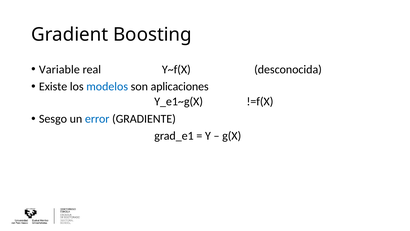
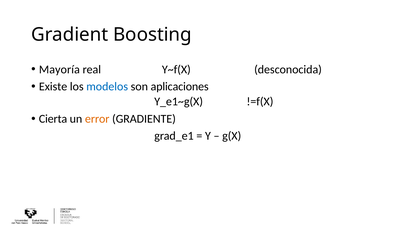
Variable: Variable -> Mayoría (59, 69)
Sesgo: Sesgo -> Cierta (53, 119)
error colour: blue -> orange (97, 119)
